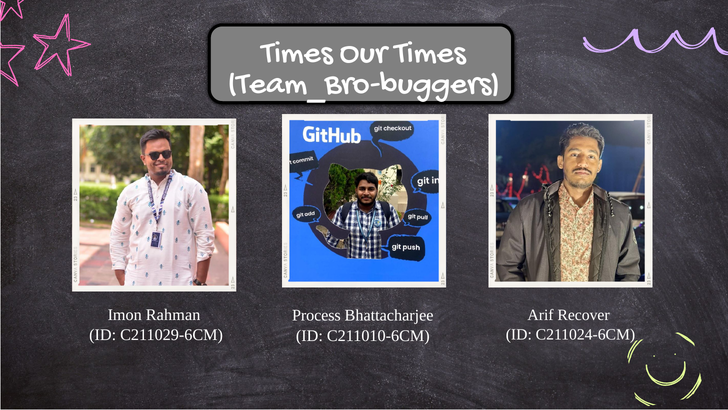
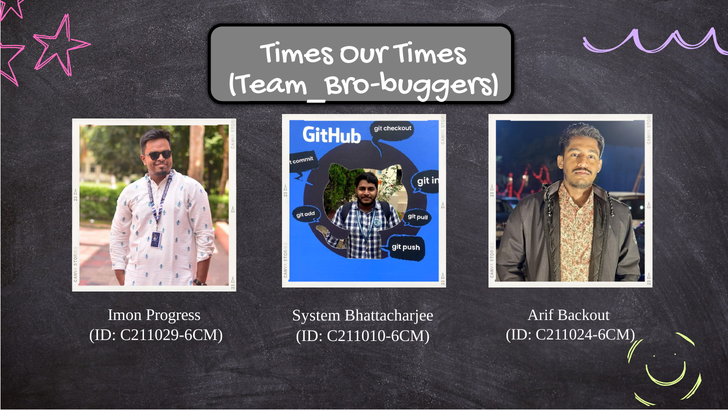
Rahman: Rahman -> Progress (173, 314)
Recover: Recover -> Backout (584, 315)
Process: Process -> System (316, 315)
